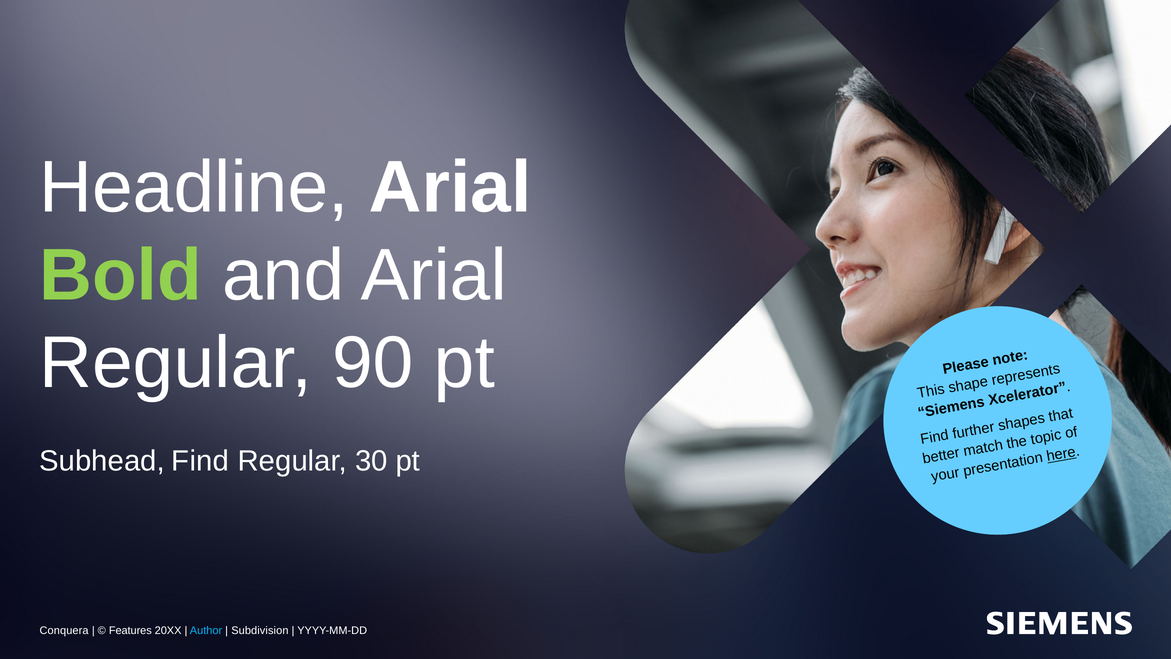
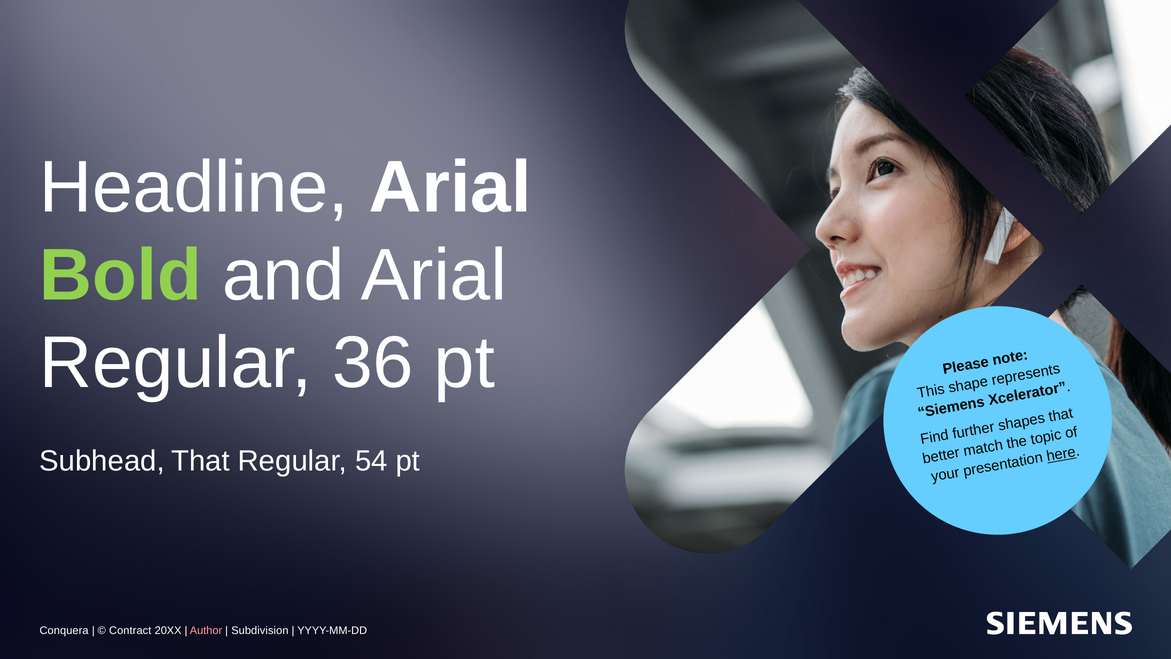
90: 90 -> 36 (373, 363)
Subhead Find: Find -> That (200, 461)
30: 30 -> 54 (371, 461)
Features: Features -> Contract (130, 630)
Author colour: light blue -> pink (206, 630)
